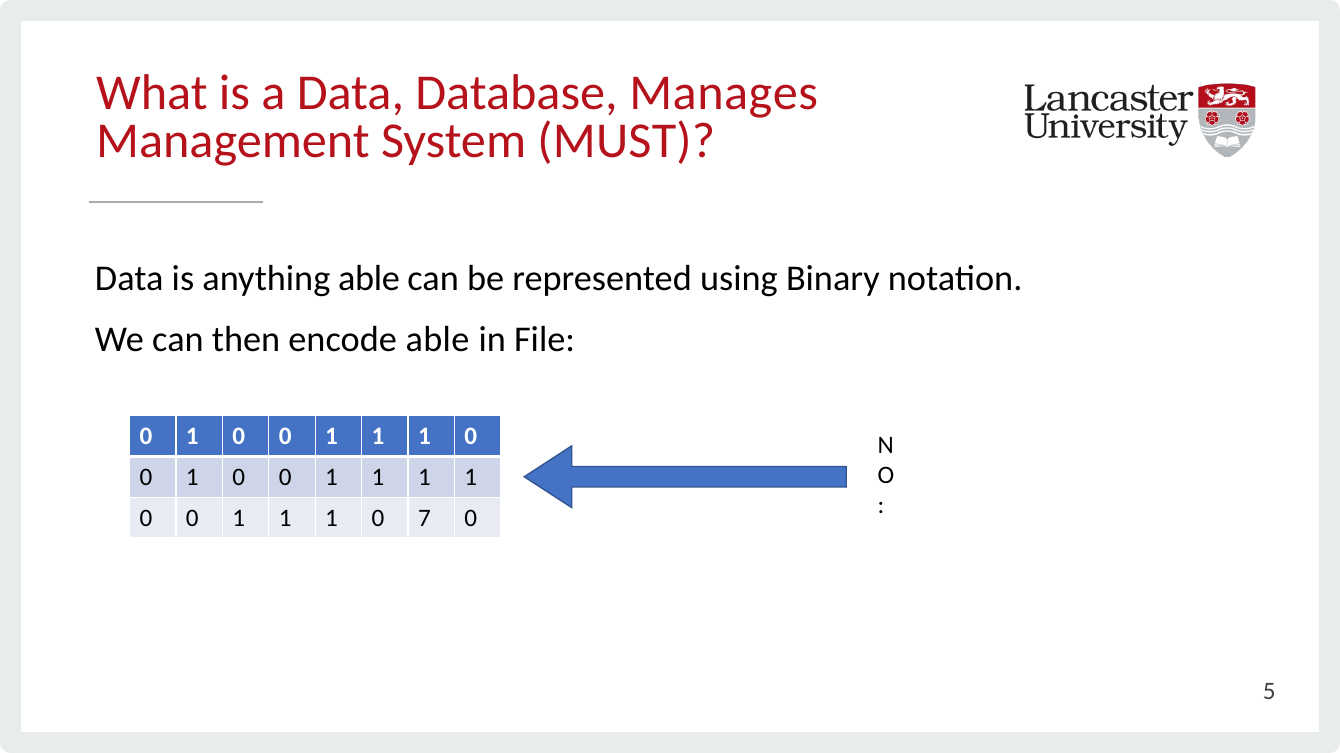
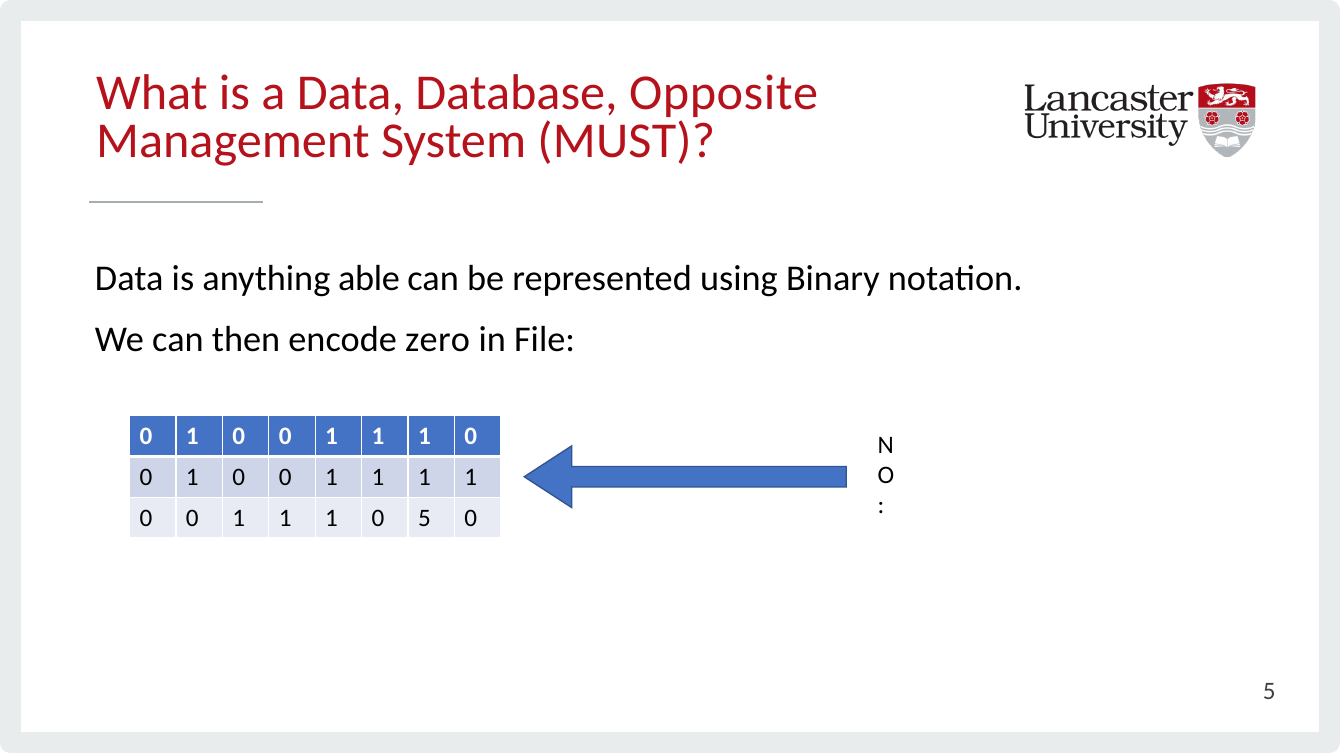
Manages: Manages -> Opposite (724, 93)
encode able: able -> zero (438, 340)
0 7: 7 -> 5 (424, 518)
